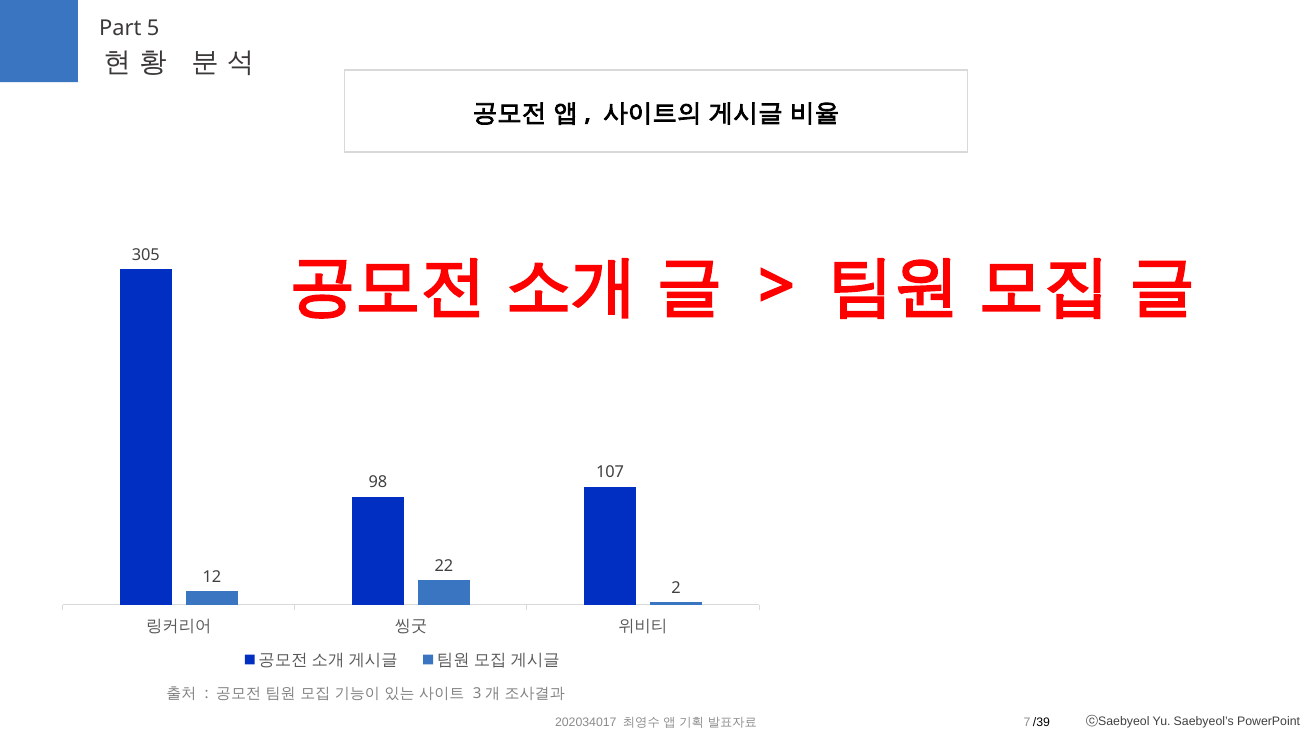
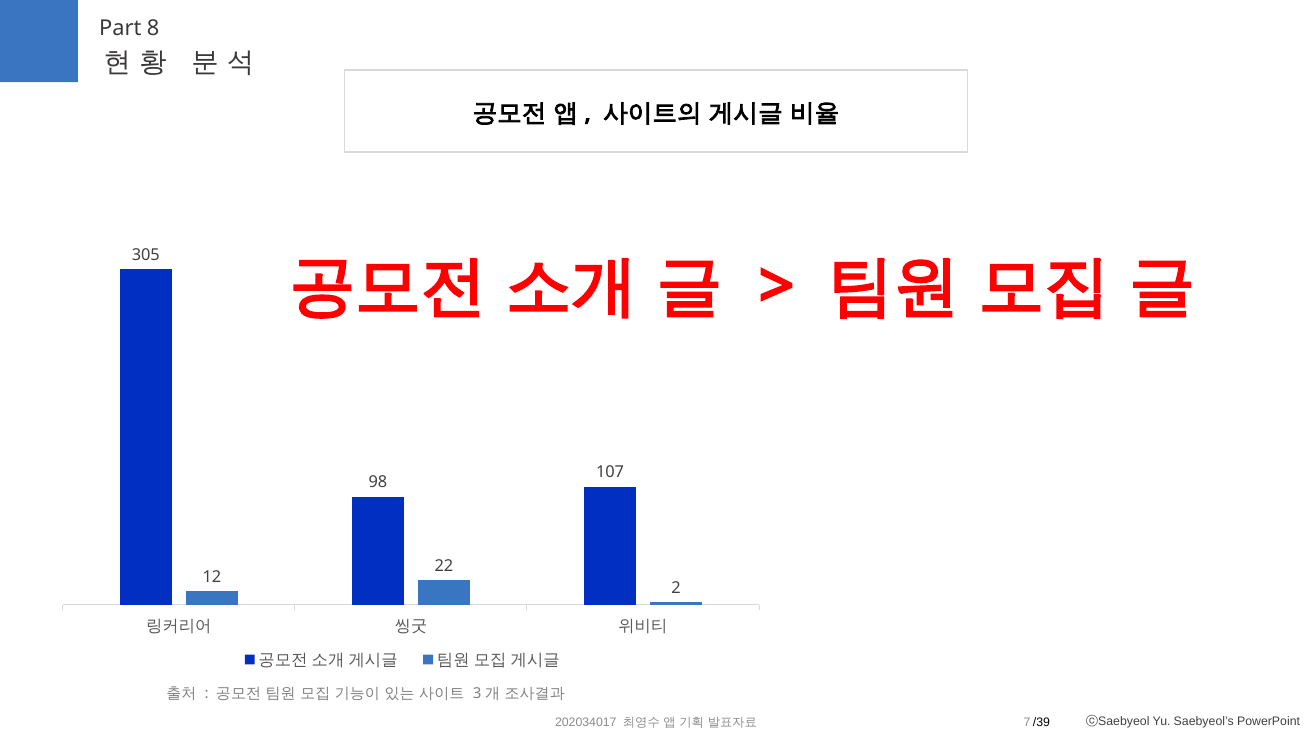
5: 5 -> 8 (153, 28)
